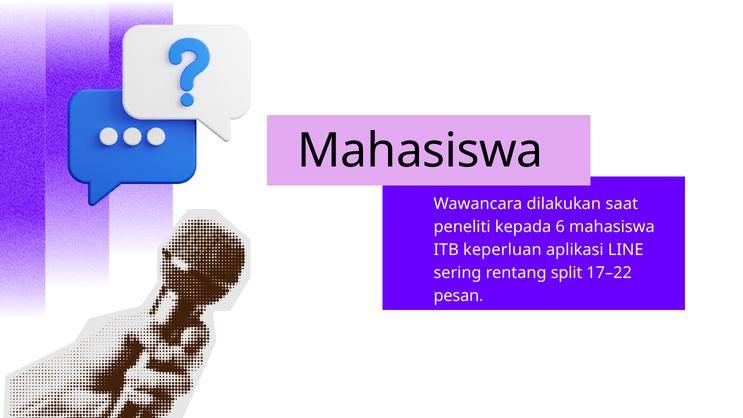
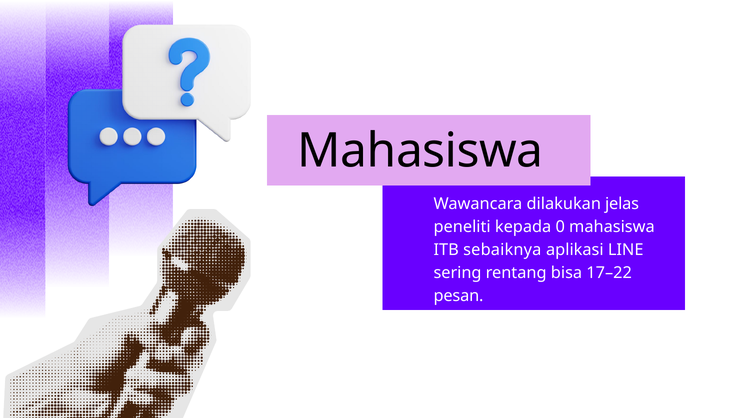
saat: saat -> jelas (622, 204)
6: 6 -> 0 (560, 227)
keperluan: keperluan -> sebaiknya (502, 250)
split: split -> bisa (566, 273)
